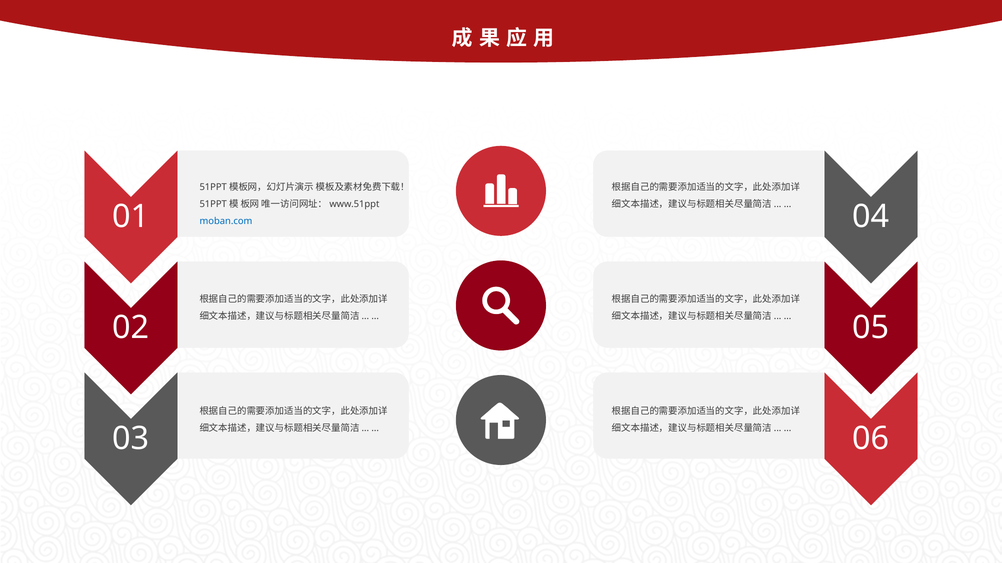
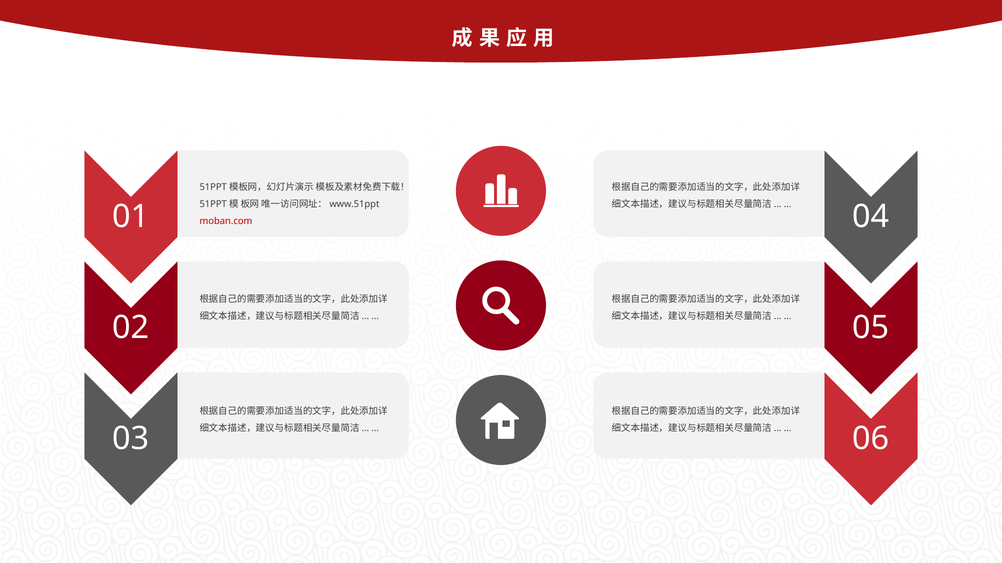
moban.com colour: blue -> red (226, 221)
